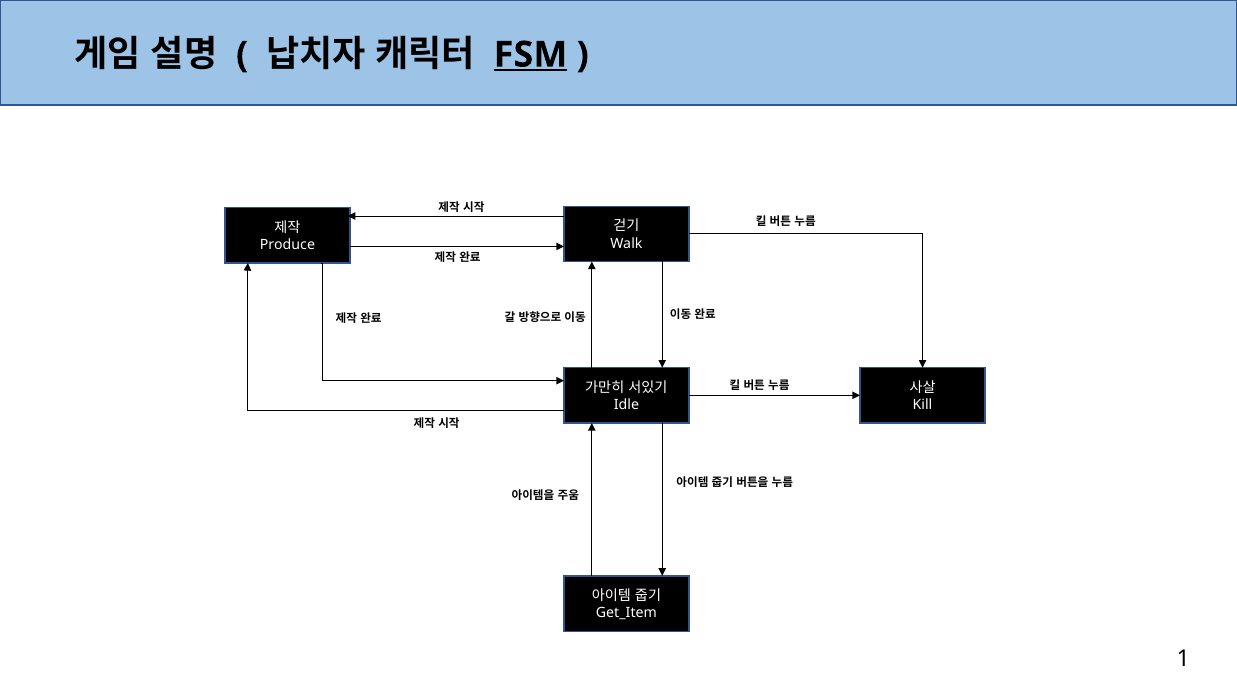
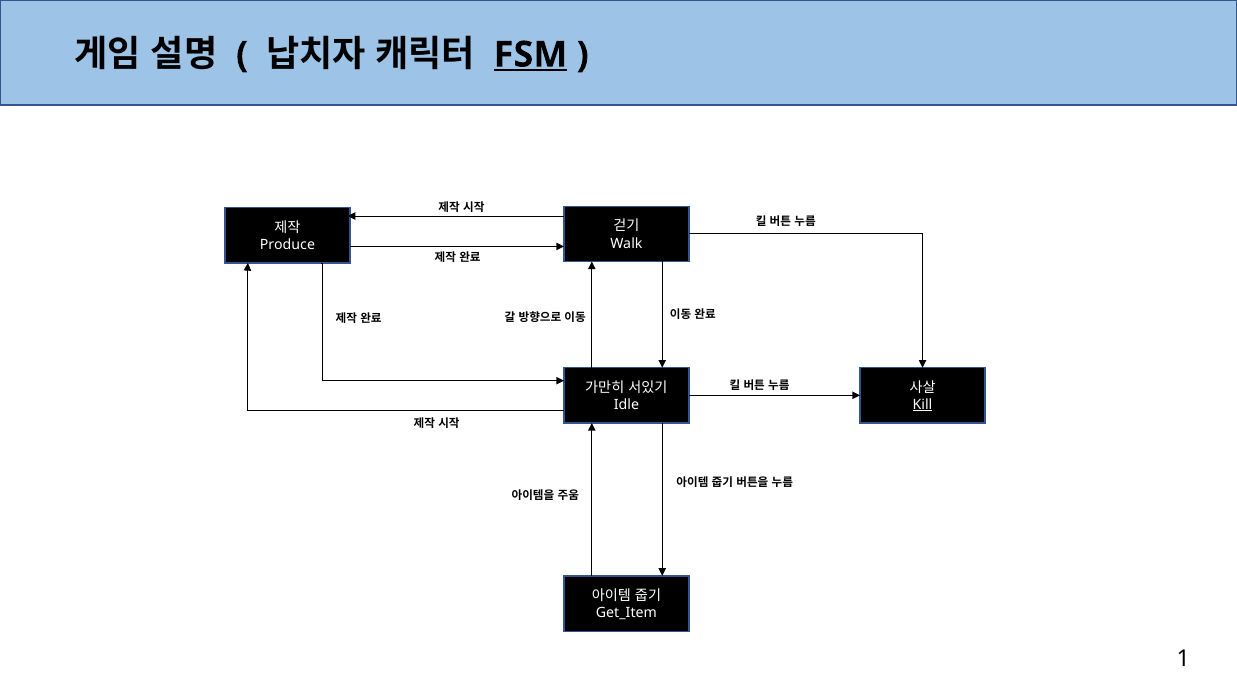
Kill underline: none -> present (923, 405)
